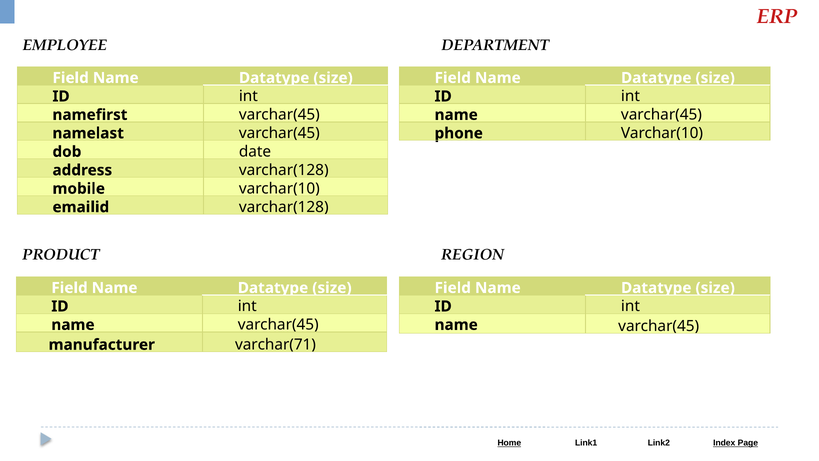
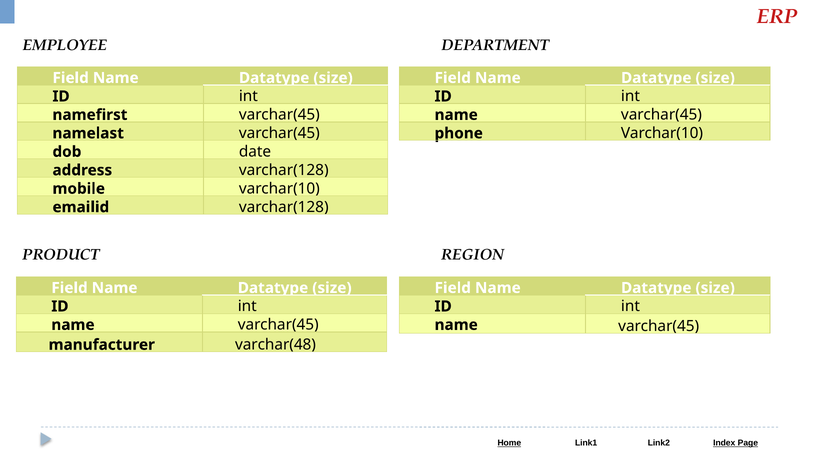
varchar(71: varchar(71 -> varchar(48 (275, 345)
